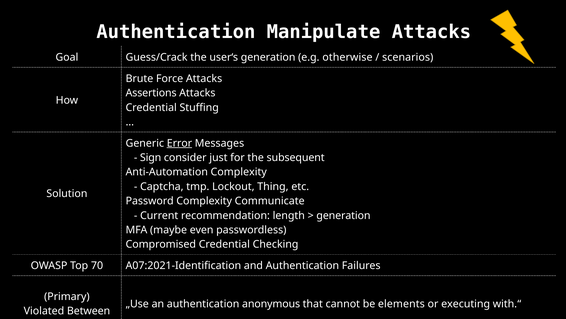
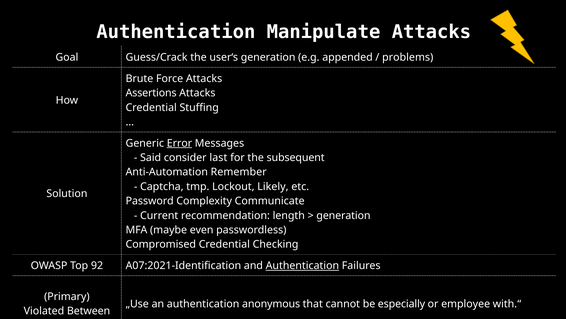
otherwise: otherwise -> appended (348, 57)
scenarios: scenarios -> problems (408, 57)
Sign: Sign -> Said (151, 157)
just: just -> last (218, 157)
Anti-Automation Complexity: Complexity -> Remember (239, 172)
Thing: Thing -> Likely (273, 186)
70: 70 -> 92 (97, 265)
Authentication underline: none -> present (302, 265)
elements: elements -> especially (401, 303)
executing: executing -> employee (466, 303)
